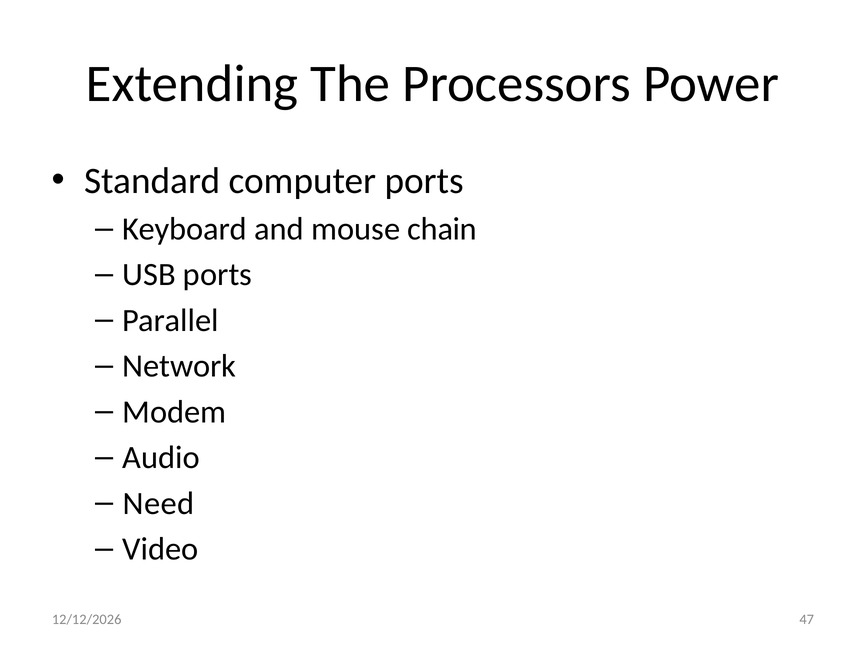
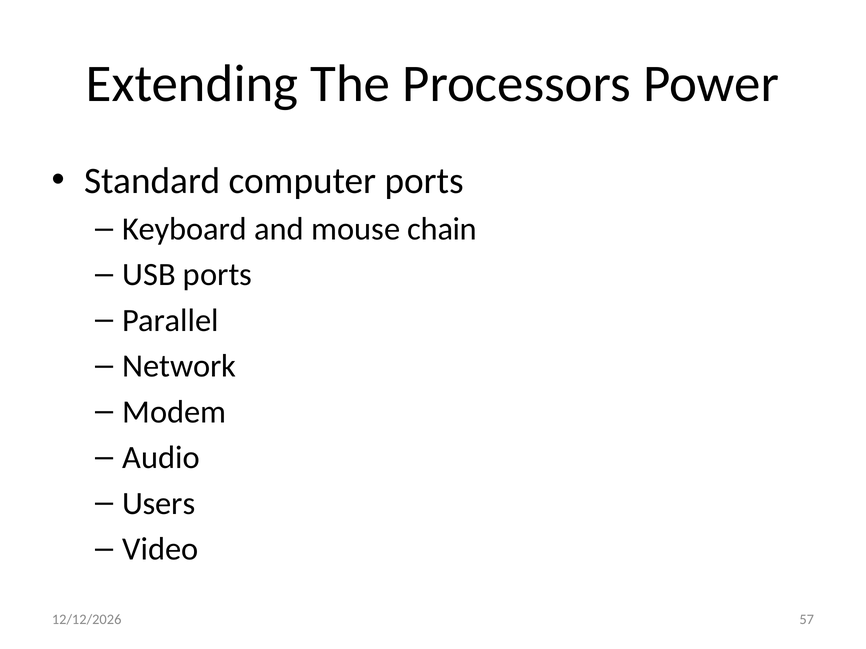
Need: Need -> Users (159, 504)
47: 47 -> 57 (807, 620)
